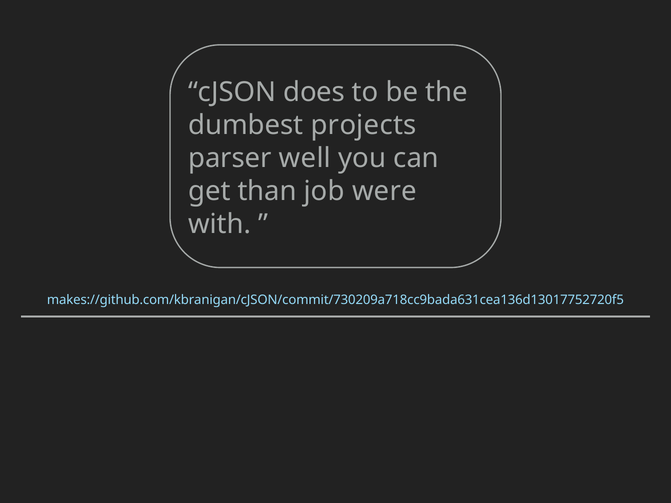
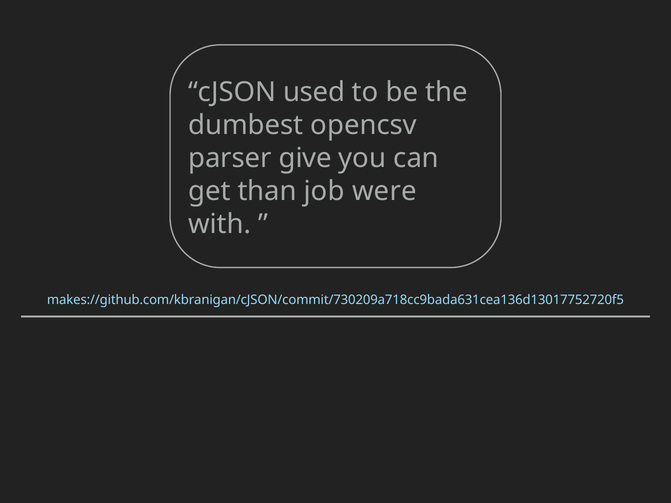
does: does -> used (314, 92)
projects: projects -> opencsv (364, 125)
well: well -> give (305, 158)
